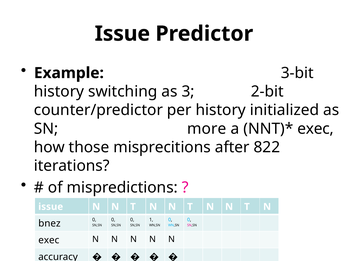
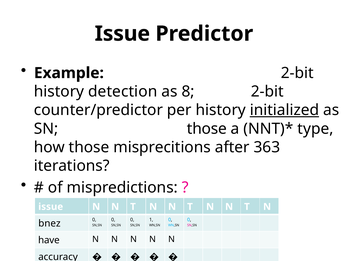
Example 3-bit: 3-bit -> 2-bit (297, 73)
switching: switching -> detection (123, 92)
3: 3 -> 8 (188, 92)
initialized underline: none -> present (284, 110)
SN more: more -> those (207, 129)
exec: exec -> type (315, 129)
822: 822 -> 363 (267, 147)
exec: exec -> have (49, 240)
